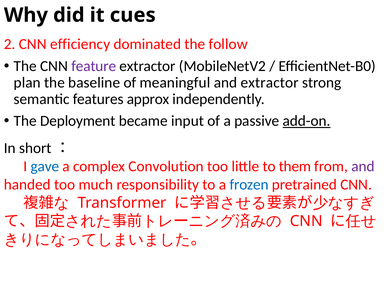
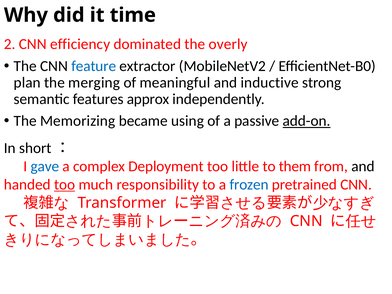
cues: cues -> time (133, 15)
follow: follow -> overly (228, 44)
feature colour: purple -> blue (94, 66)
baseline: baseline -> merging (94, 83)
and extractor: extractor -> inductive (270, 83)
Deployment: Deployment -> Memorizing (78, 121)
input: input -> using (188, 121)
Convolution: Convolution -> Deployment (166, 166)
and colour: purple -> black (363, 166)
too underline: none -> present (65, 185)
